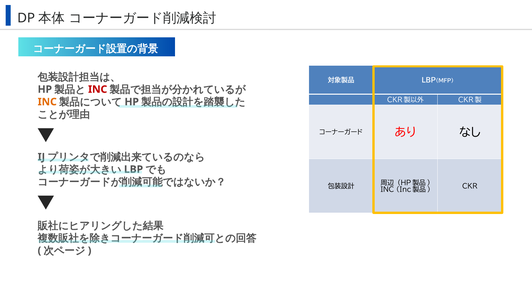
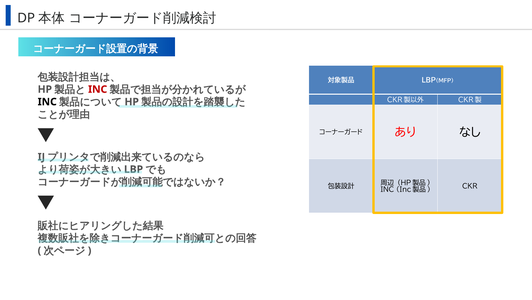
INC colour: orange -> black (47, 102)
